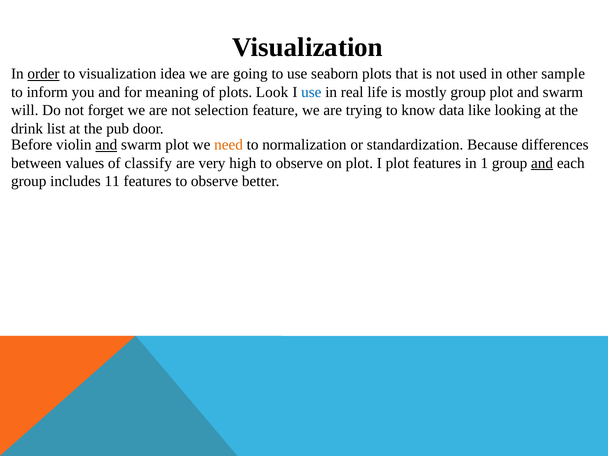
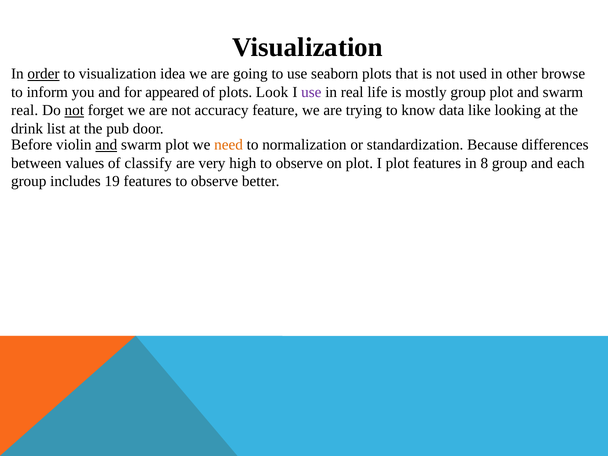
sample: sample -> browse (563, 74)
meaning: meaning -> appeared (172, 92)
use colour: blue -> purple (311, 92)
will: will -> real (25, 110)
not underline: none -> present (74, 110)
selection: selection -> accuracy (222, 110)
1: 1 -> 8 (484, 163)
and underline: present -> none (542, 163)
11: 11 -> 19 (112, 181)
